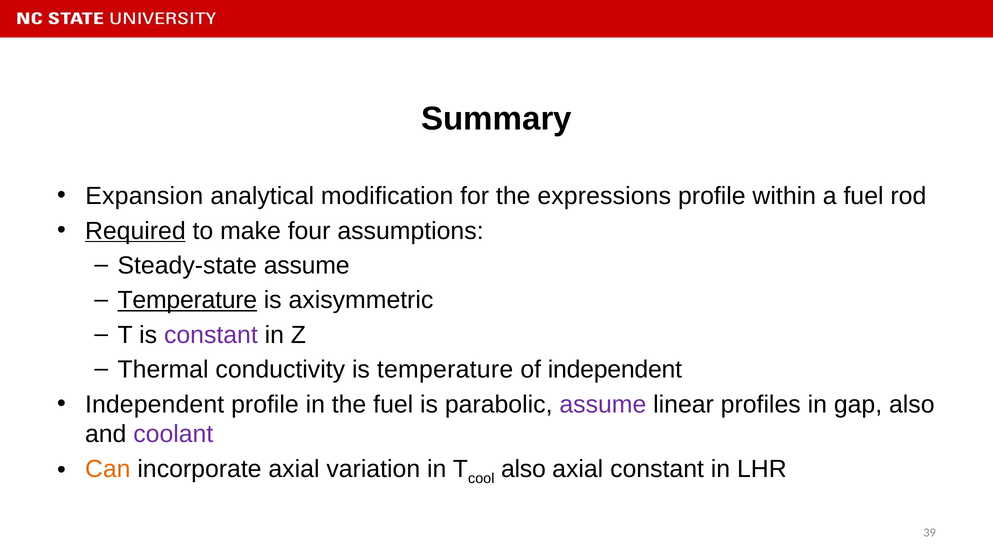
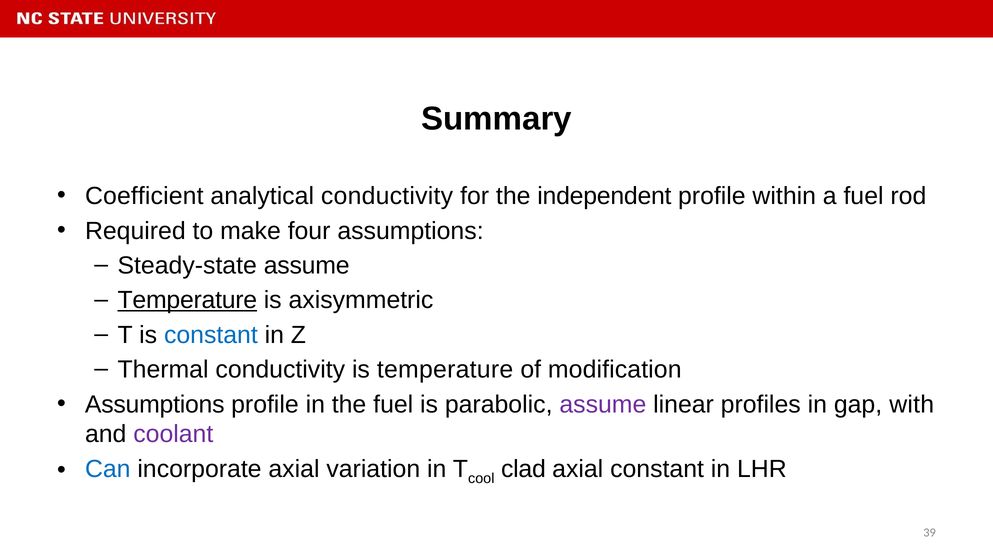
Expansion: Expansion -> Coefficient (144, 196)
analytical modification: modification -> conductivity (387, 196)
expressions: expressions -> independent (604, 196)
Required underline: present -> none (135, 231)
constant colour: purple -> blue (211, 335)
of independent: independent -> modification (615, 370)
Independent: Independent -> Assumptions (155, 405)
gap also: also -> with (912, 405)
Can colour: orange -> blue (108, 469)
also: also -> clad (523, 469)
